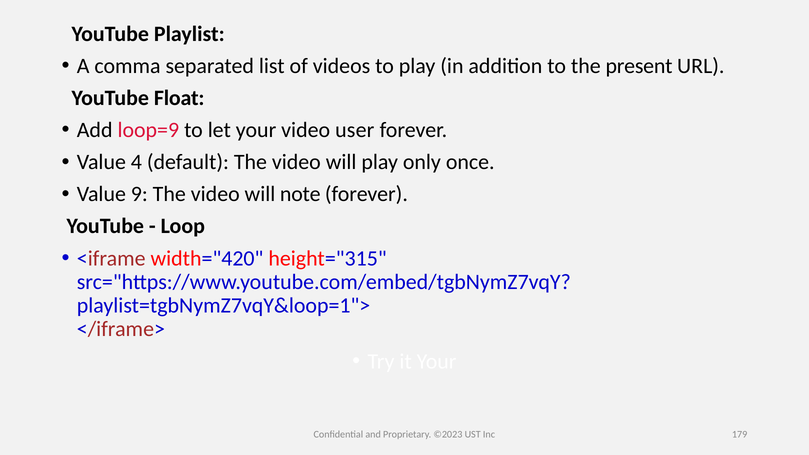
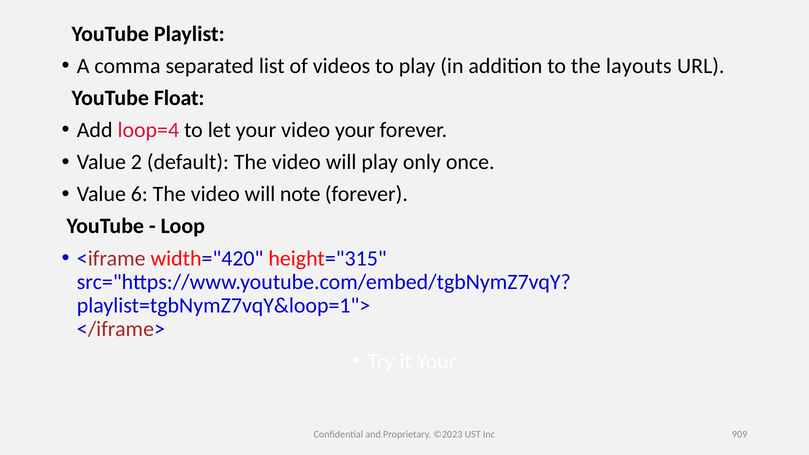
present: present -> layouts (639, 66)
loop=9: loop=9 -> loop=4 (148, 130)
video user: user -> your (355, 130)
4: 4 -> 2 (136, 162)
9: 9 -> 6 (139, 194)
179: 179 -> 909 (740, 434)
